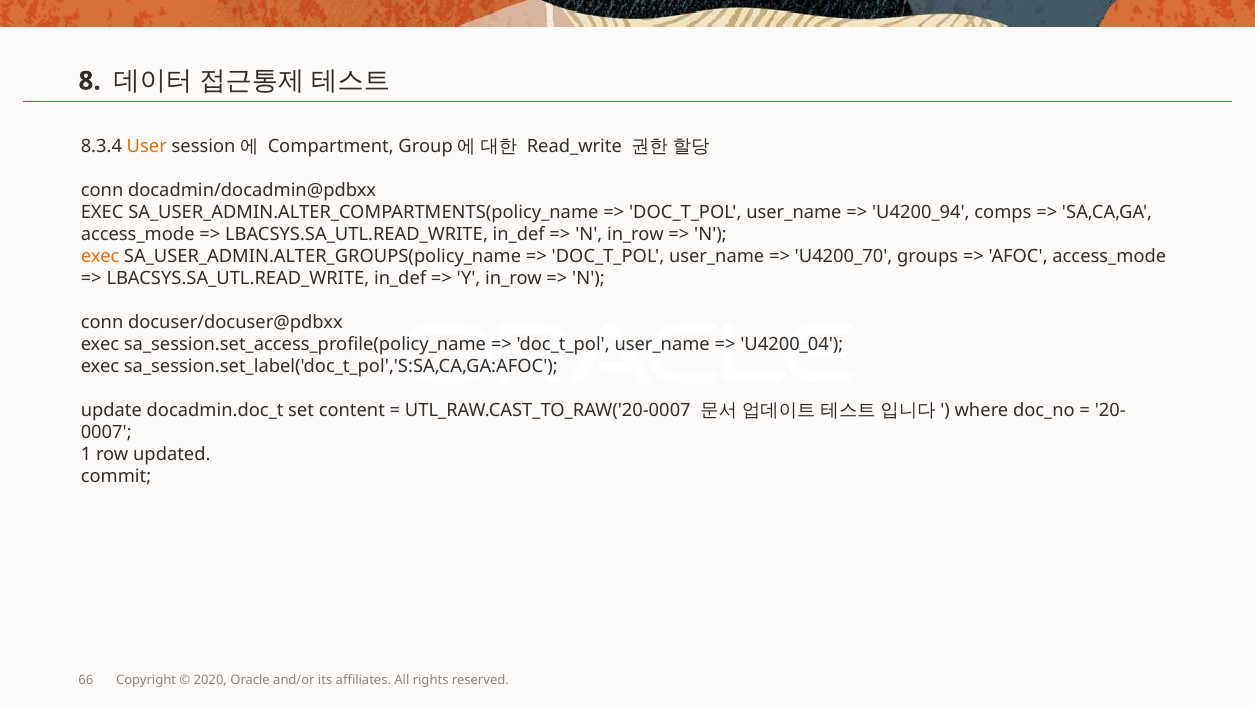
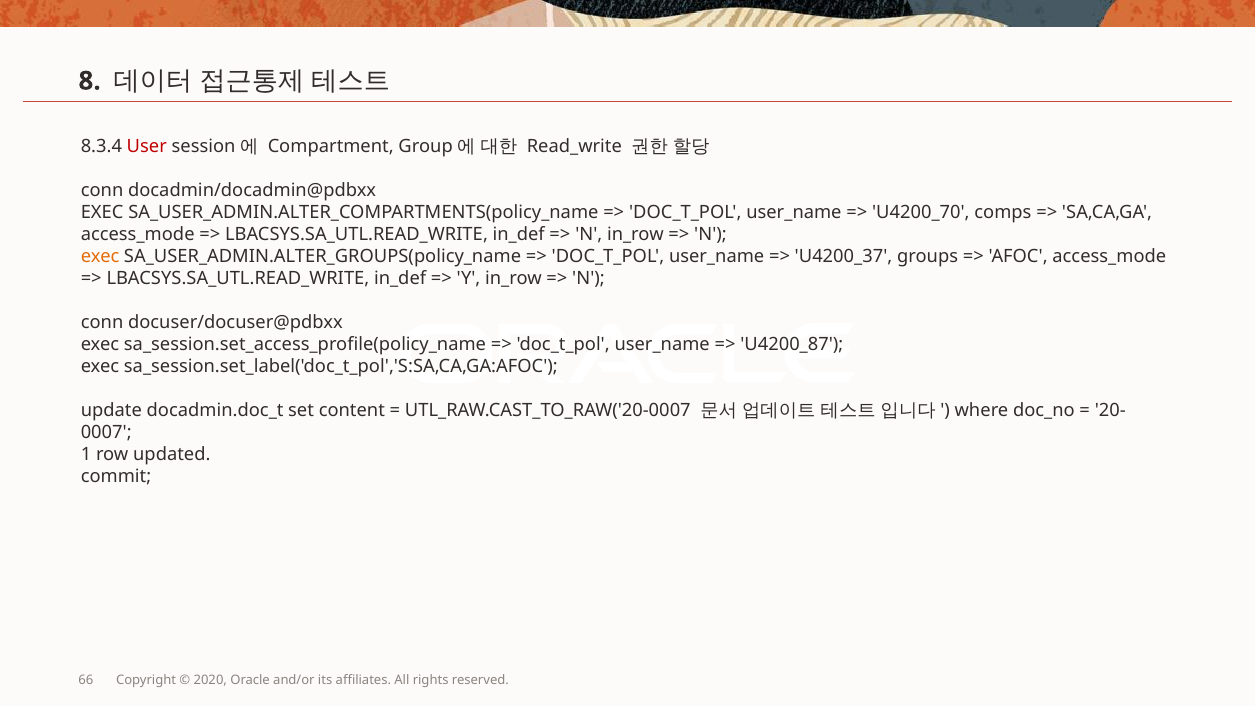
User colour: orange -> red (147, 147)
U4200_94: U4200_94 -> U4200_70 (921, 213)
U4200_70: U4200_70 -> U4200_37 (844, 257)
U4200_04: U4200_04 -> U4200_87 (792, 345)
